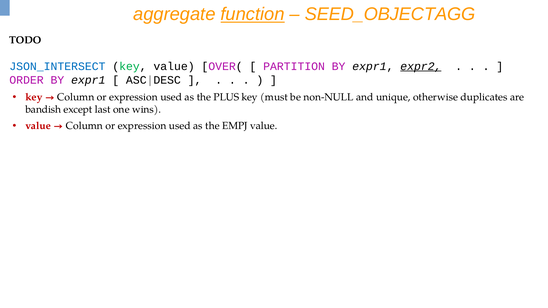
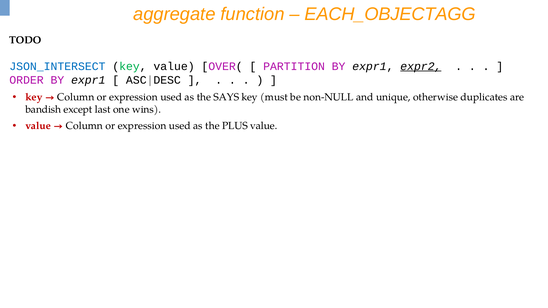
function underline: present -> none (253, 14)
SEED_OBJECTAGG: SEED_OBJECTAGG -> EACH_OBJECTAGG (390, 14)
PLUS: PLUS -> SAYS (226, 97)
EMPJ: EMPJ -> PLUS (235, 126)
